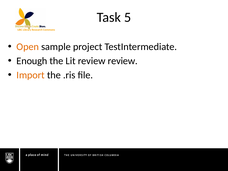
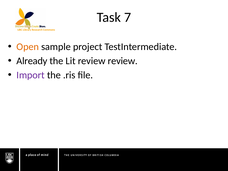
5: 5 -> 7 (128, 17)
Enough: Enough -> Already (32, 61)
Import colour: orange -> purple (31, 75)
